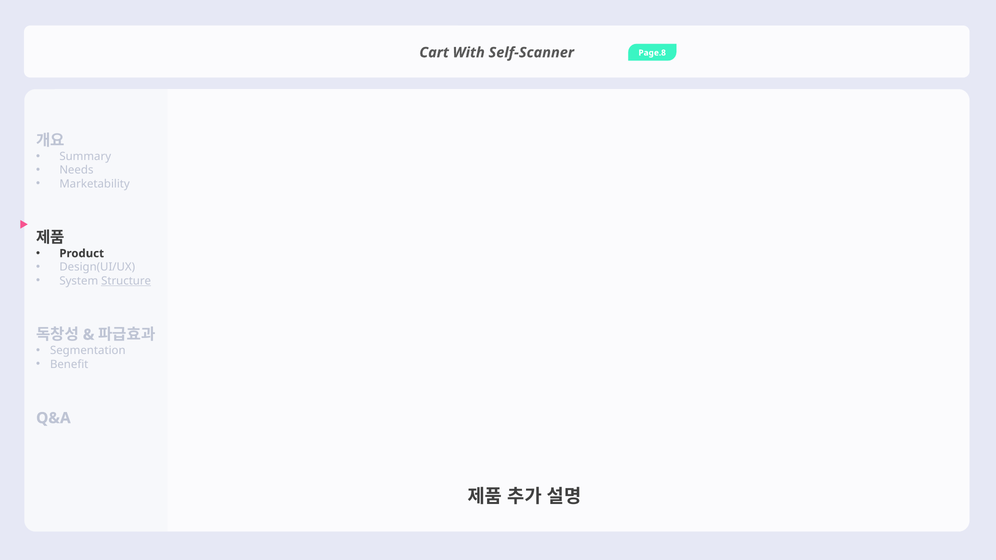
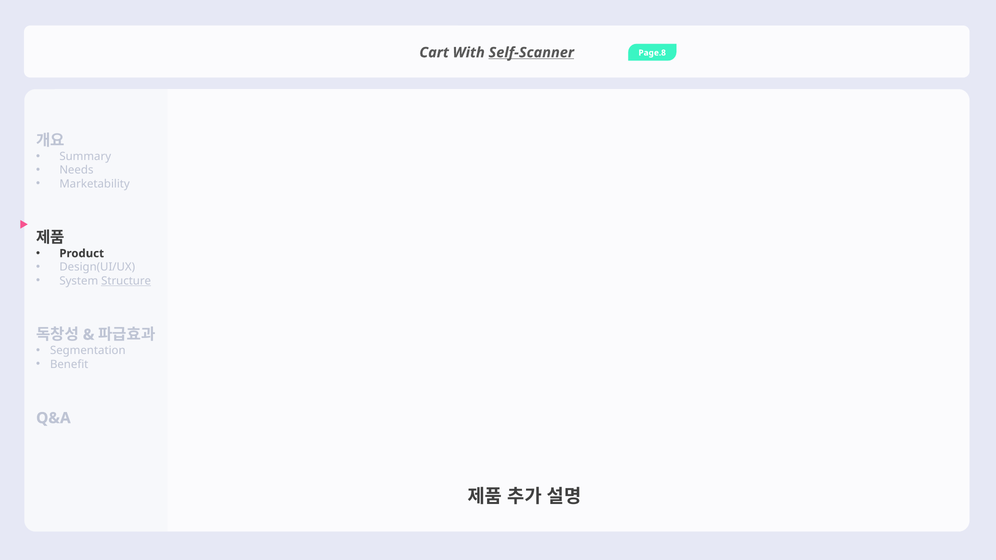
Self-Scanner underline: none -> present (531, 53)
